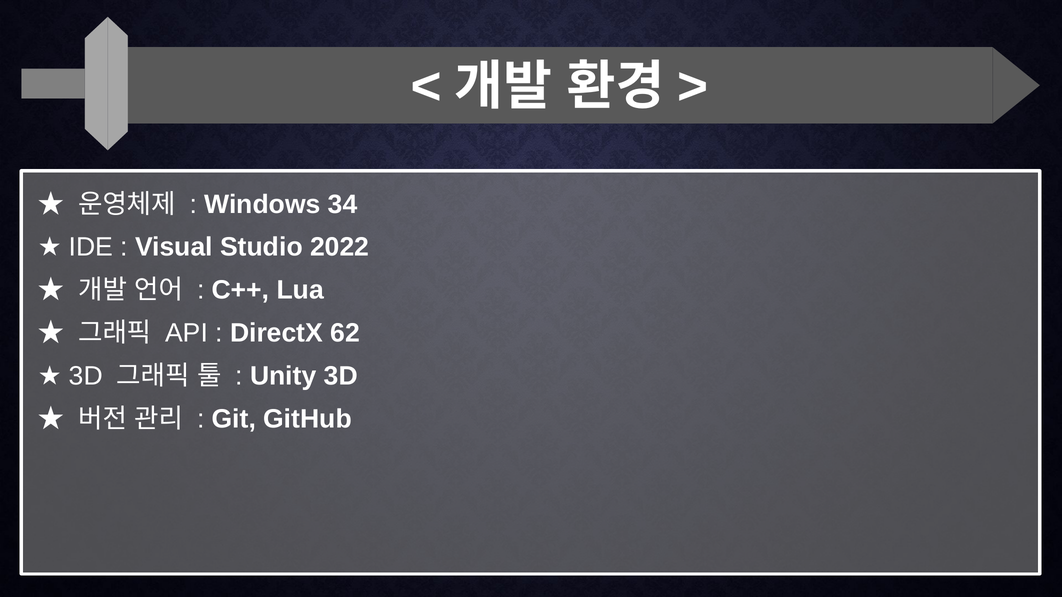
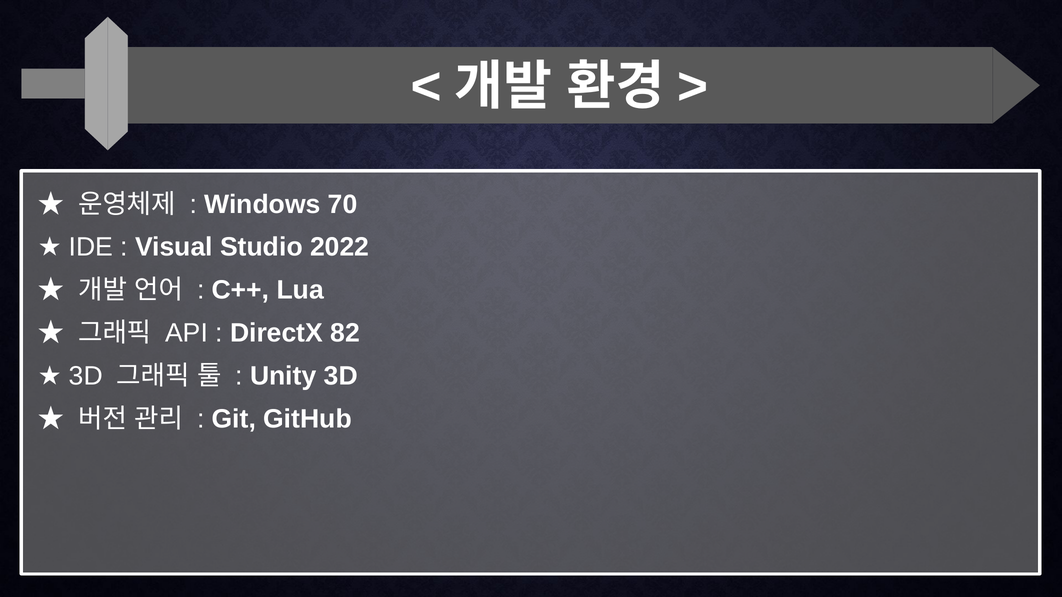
34: 34 -> 70 (343, 204)
62: 62 -> 82 (345, 333)
